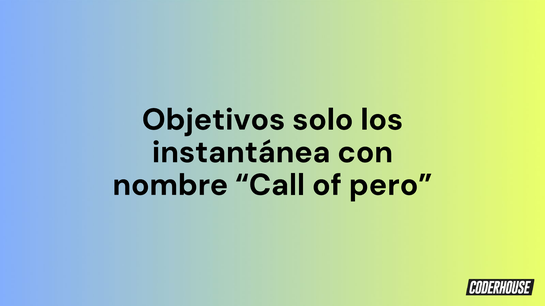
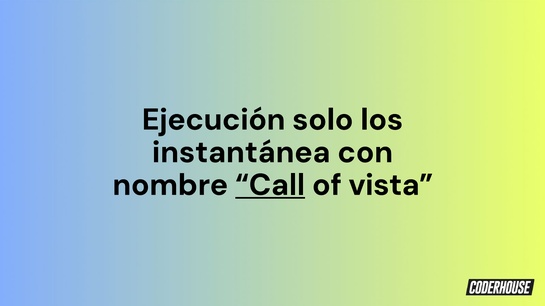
Objetivos: Objetivos -> Ejecución (214, 120)
Call underline: none -> present (270, 185)
pero: pero -> vista (391, 185)
